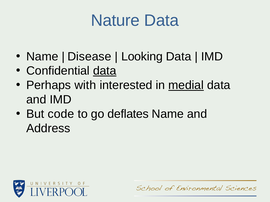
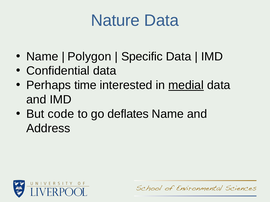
Disease: Disease -> Polygon (89, 57)
Looking: Looking -> Specific (142, 57)
data underline: present -> none (105, 71)
with: with -> time (85, 85)
